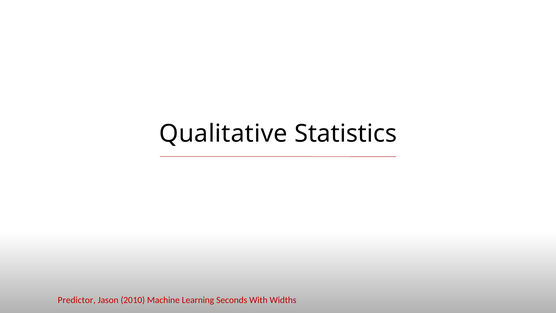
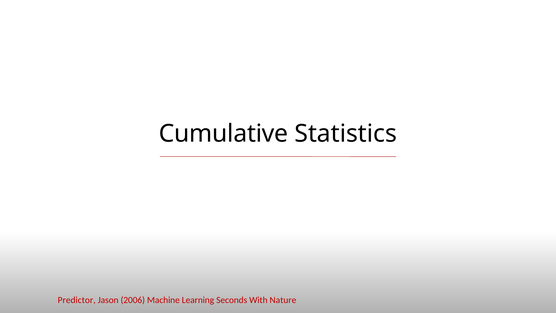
Qualitative: Qualitative -> Cumulative (224, 134)
2010: 2010 -> 2006 (133, 300)
Widths: Widths -> Nature (283, 300)
